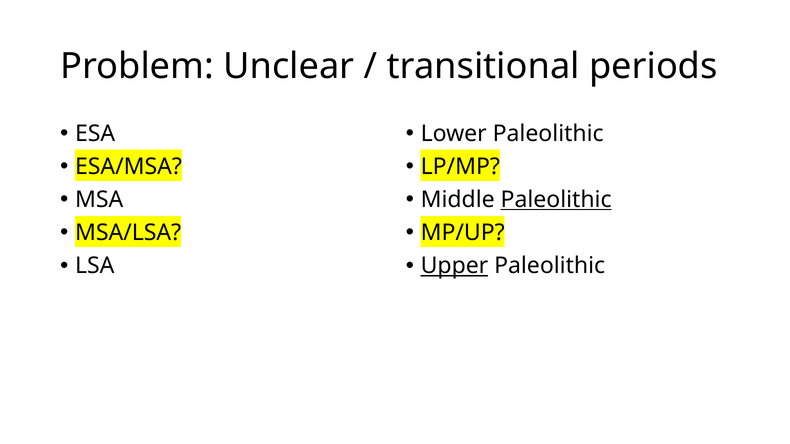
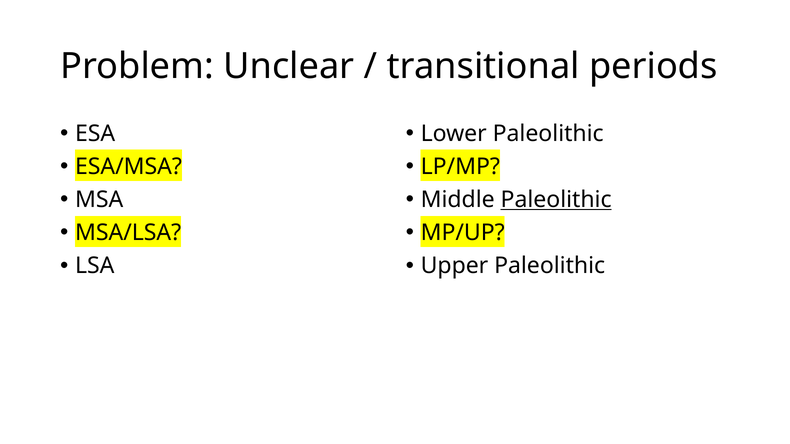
Upper underline: present -> none (454, 266)
